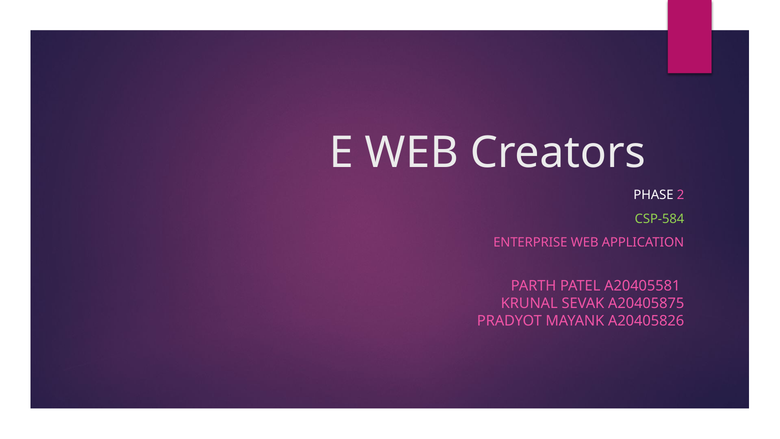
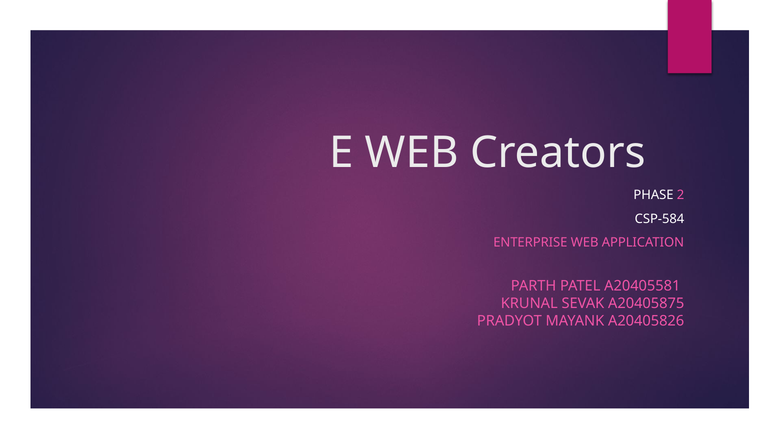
CSP-584 colour: light green -> white (659, 219)
